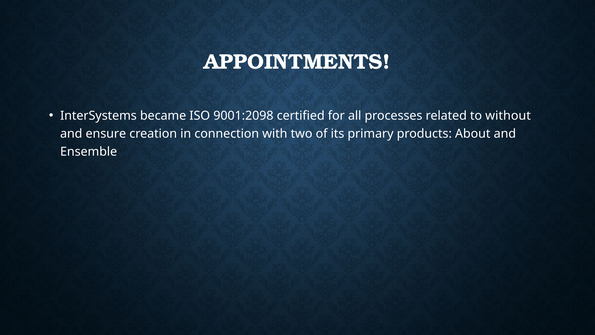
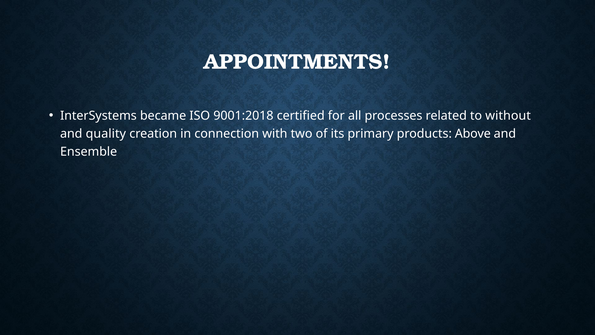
9001:2098: 9001:2098 -> 9001:2018 (243, 116)
ensure: ensure -> quality (106, 134)
About: About -> Above (473, 134)
